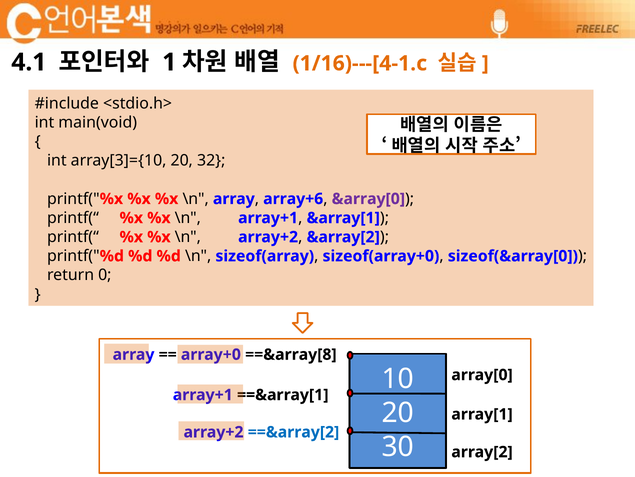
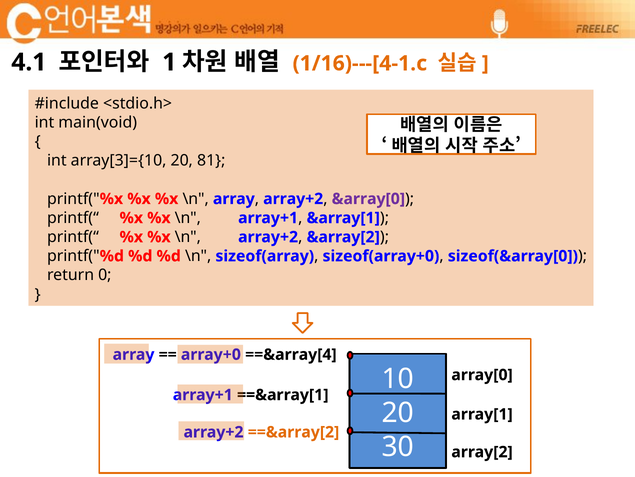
32: 32 -> 81 (211, 160)
array+6: array+6 -> array+2 (293, 199)
==&array[8: ==&array[8 -> ==&array[4 (291, 354)
==&array[2 colour: blue -> orange (294, 431)
